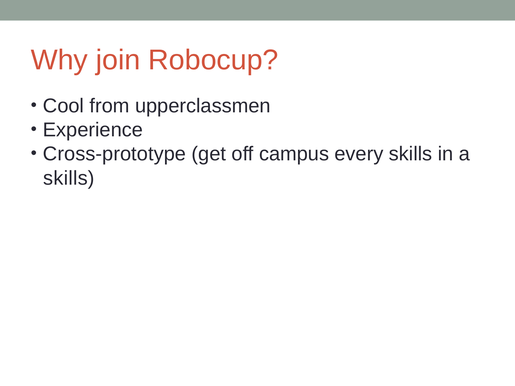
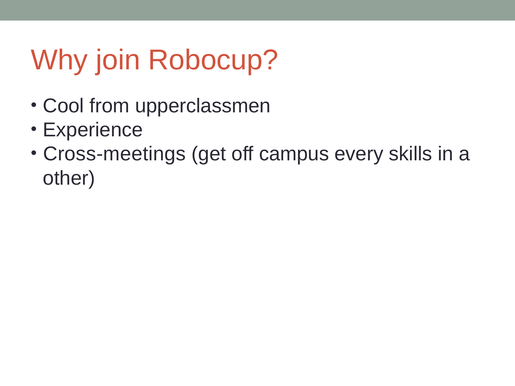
Cross-prototype: Cross-prototype -> Cross-meetings (114, 154)
skills: skills -> other (69, 178)
